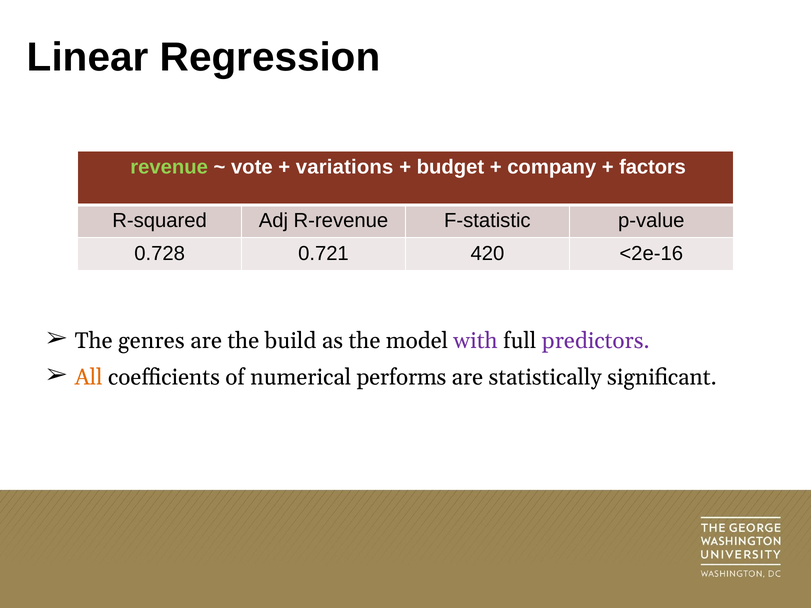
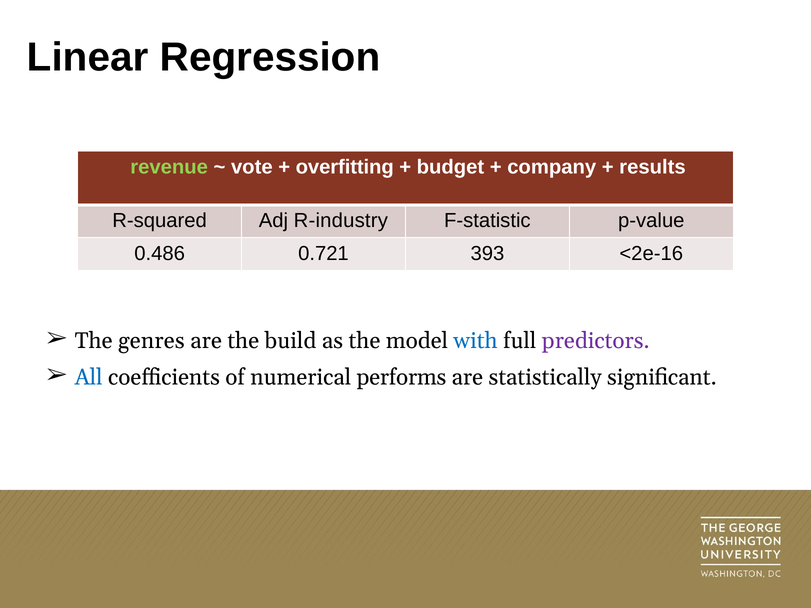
variations: variations -> overfitting (345, 167)
factors: factors -> results (652, 167)
R-revenue: R-revenue -> R-industry (341, 221)
0.728: 0.728 -> 0.486 (160, 253)
420: 420 -> 393 (487, 253)
with colour: purple -> blue (476, 341)
All colour: orange -> blue (89, 377)
